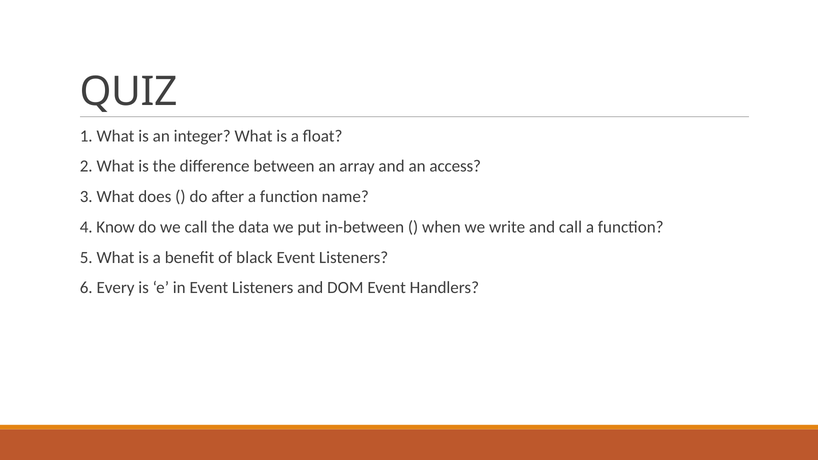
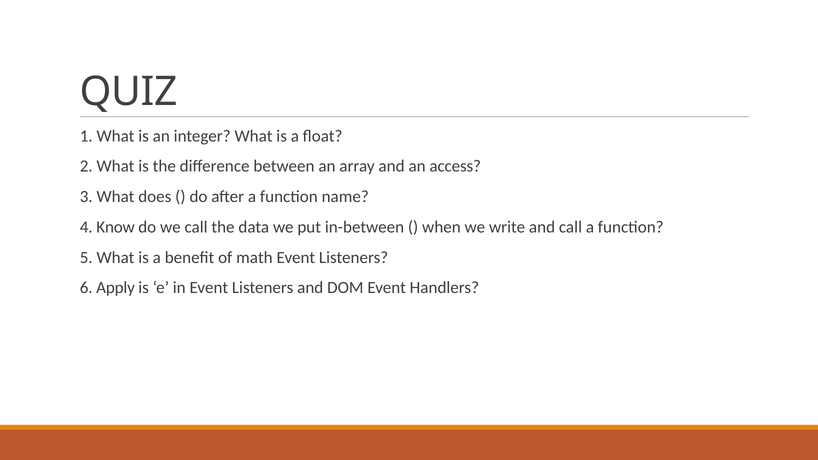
black: black -> math (254, 257)
Every: Every -> Apply (116, 288)
